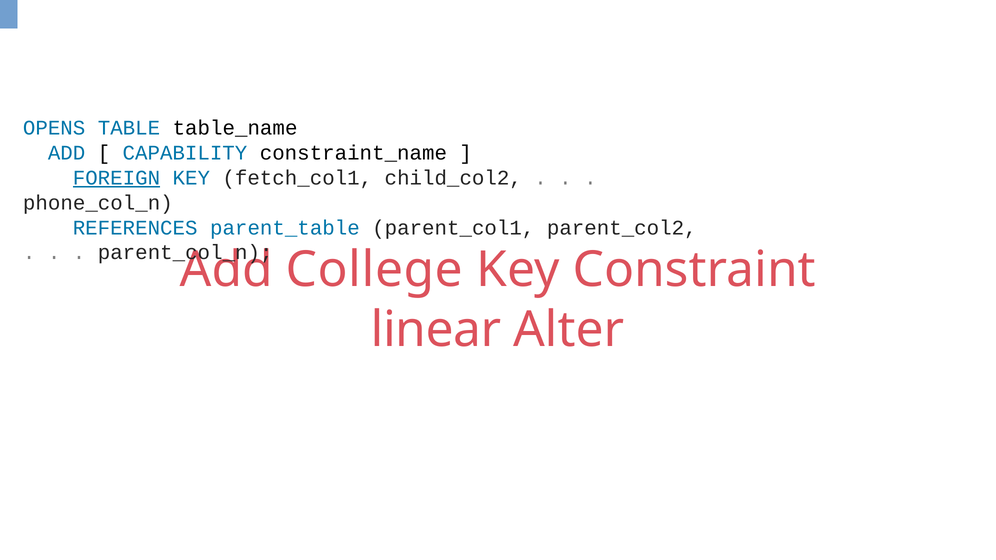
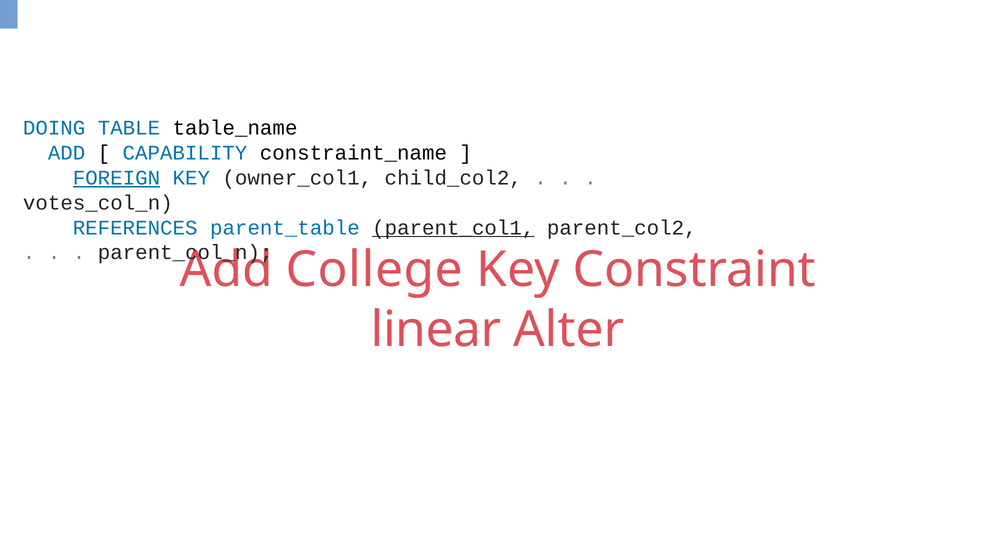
OPENS: OPENS -> DOING (54, 128)
fetch_col1: fetch_col1 -> owner_col1 (297, 178)
phone_col_n: phone_col_n -> votes_col_n (98, 203)
parent_col1 underline: none -> present (453, 228)
